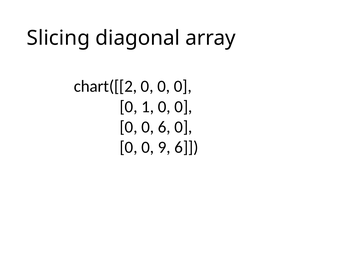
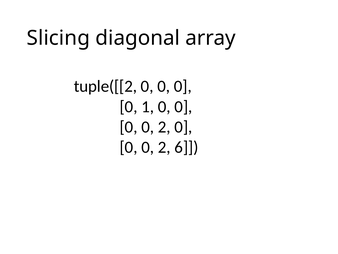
chart([[2: chart([[2 -> tuple([[2 (105, 86)
6: 6 -> 2 (164, 127)
9: 9 -> 2 (164, 147)
